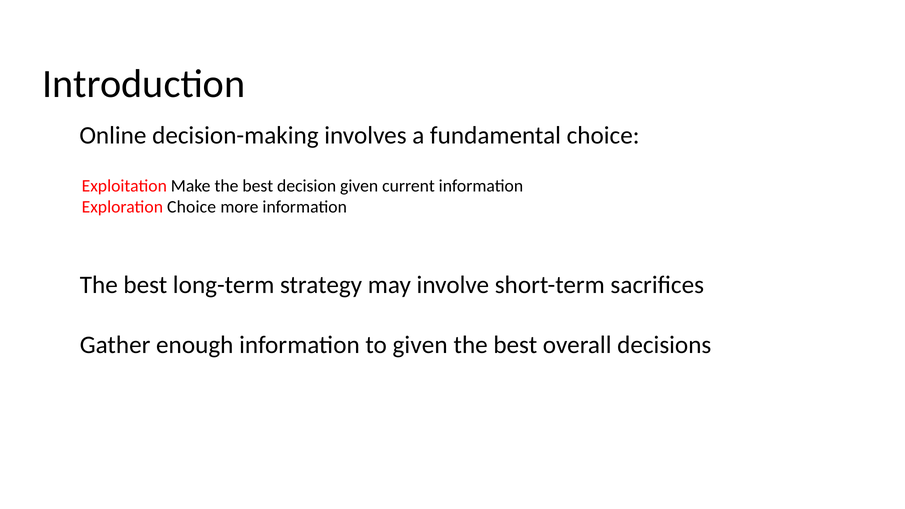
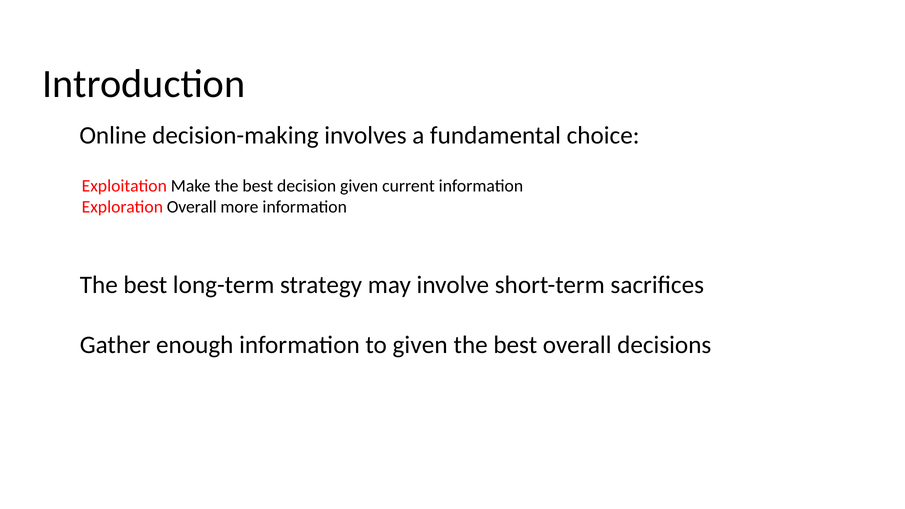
Exploration Choice: Choice -> Overall (192, 207)
